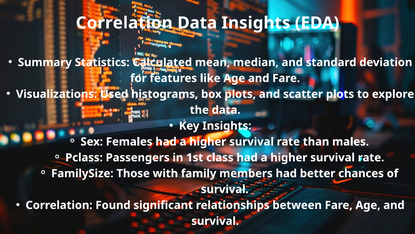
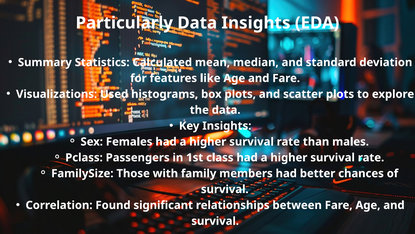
Correlation: Correlation -> Particularly (124, 23)
